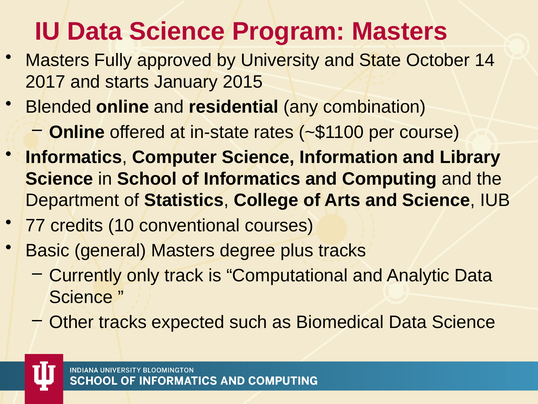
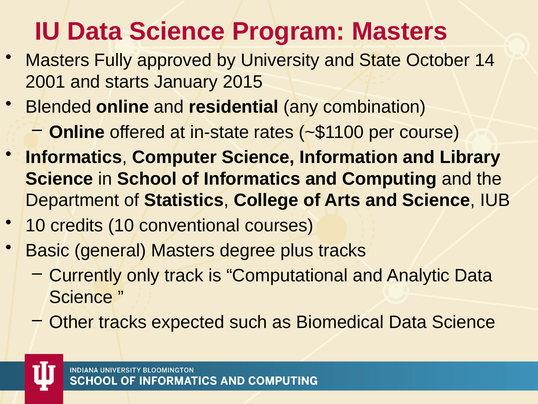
2017: 2017 -> 2001 (45, 82)
77: 77 -> 10 (36, 225)
